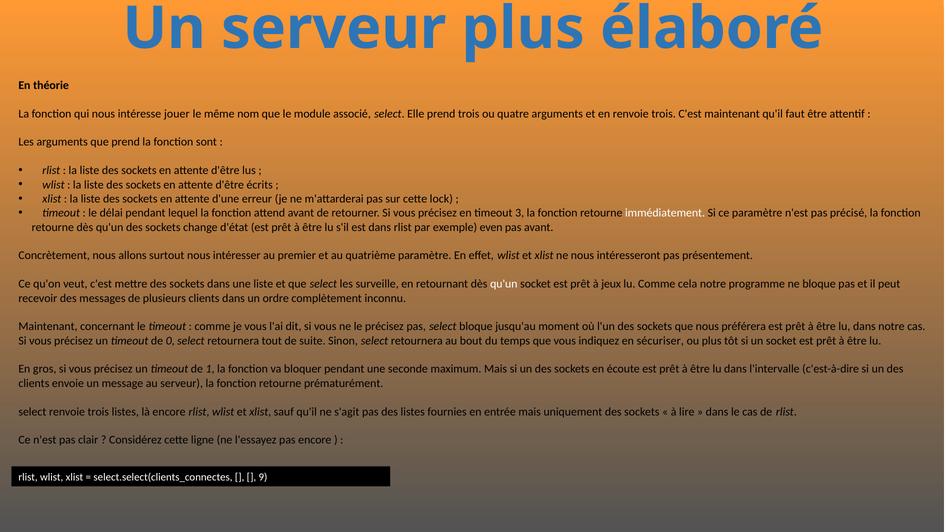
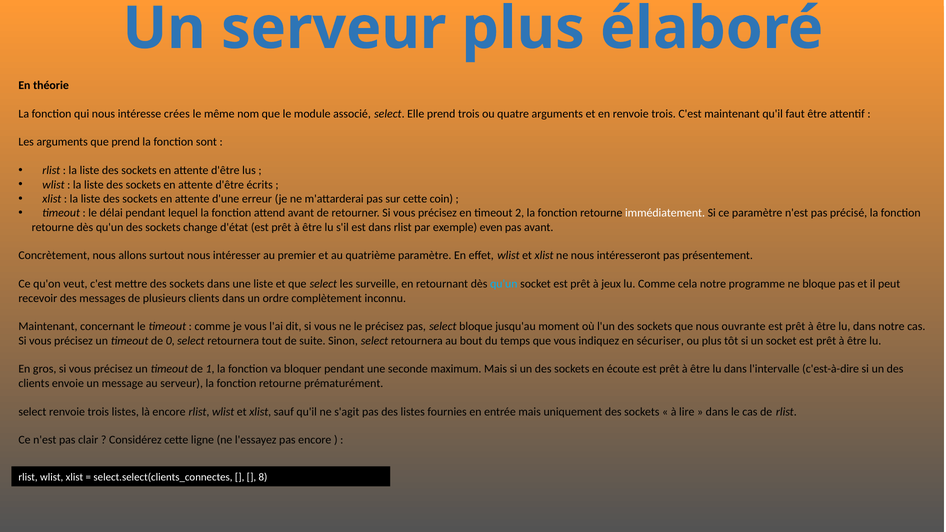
jouer: jouer -> crées (177, 114)
lock: lock -> coin (441, 199)
3: 3 -> 2 (520, 213)
qu'un colour: white -> light blue (504, 284)
préférera: préférera -> ouvrante (744, 327)
9: 9 -> 8 (263, 477)
